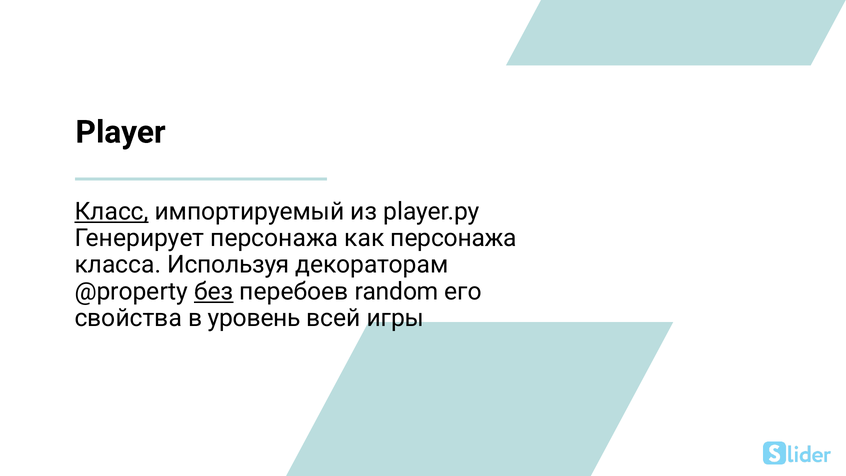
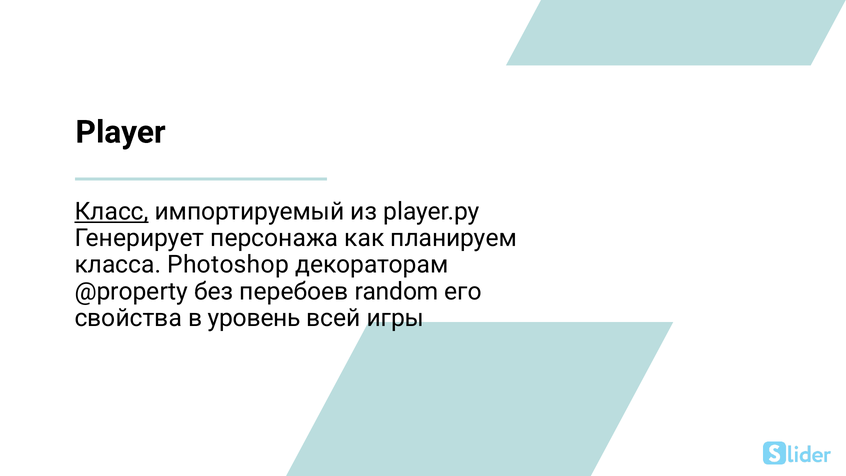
как персонажа: персонажа -> планируем (454, 238)
Используя: Используя -> Photoshop (228, 265)
без underline: present -> none (214, 291)
